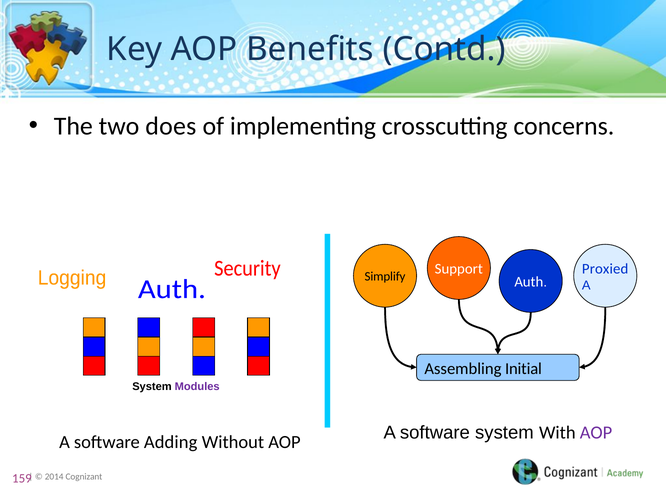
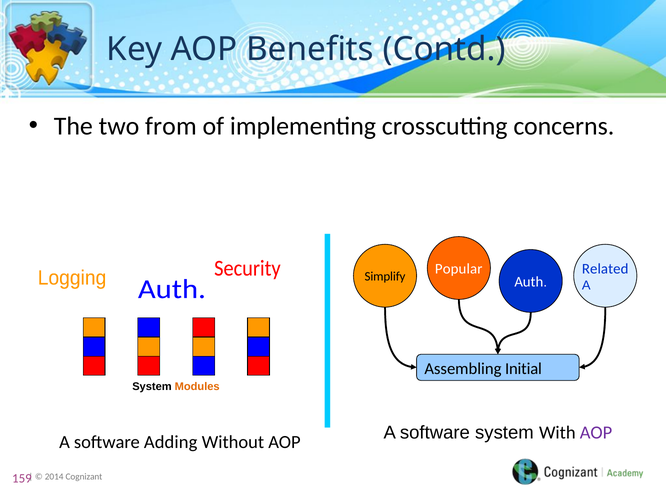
does: does -> from (171, 126)
Support: Support -> Popular (459, 269)
Proxied: Proxied -> Related (605, 269)
Modules colour: purple -> orange (197, 387)
